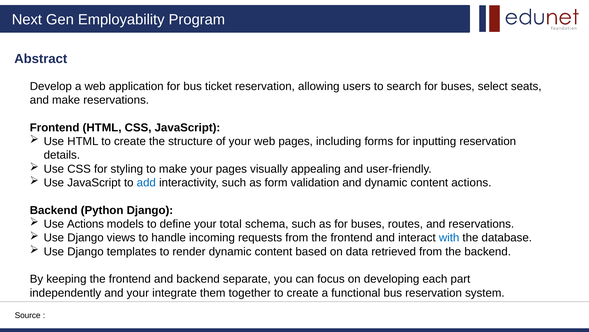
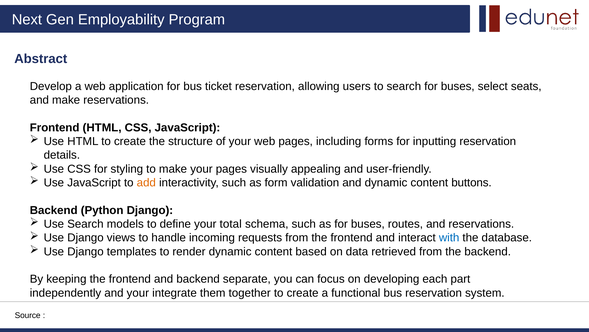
add colour: blue -> orange (146, 182)
content actions: actions -> buttons (471, 182)
Use Actions: Actions -> Search (85, 224)
